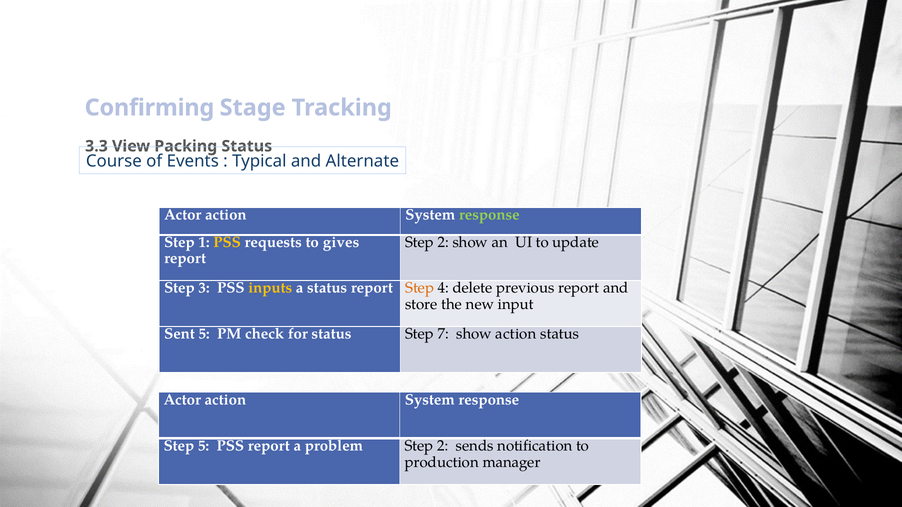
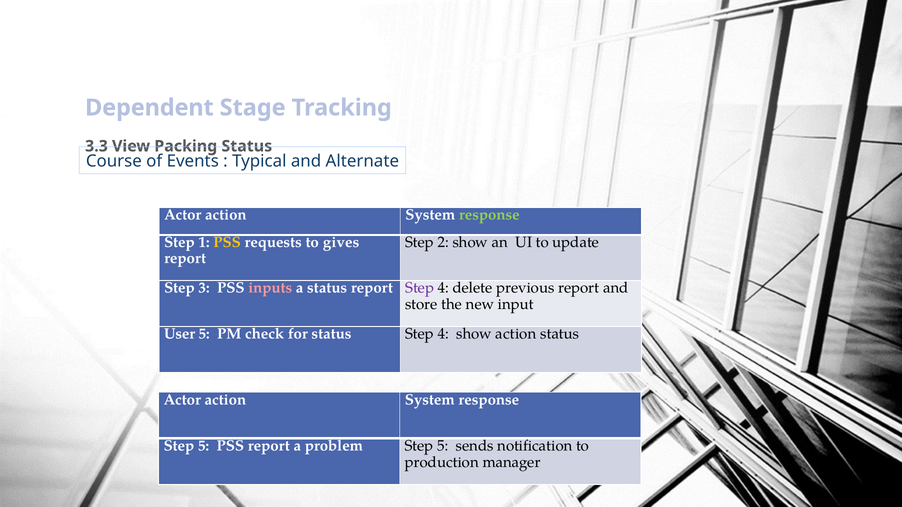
Confirming: Confirming -> Dependent (149, 108)
inputs colour: yellow -> pink (270, 288)
Step colour: orange -> purple (420, 288)
Sent: Sent -> User (180, 334)
status Step 7: 7 -> 4 (443, 334)
problem Step 2: 2 -> 5 (443, 446)
